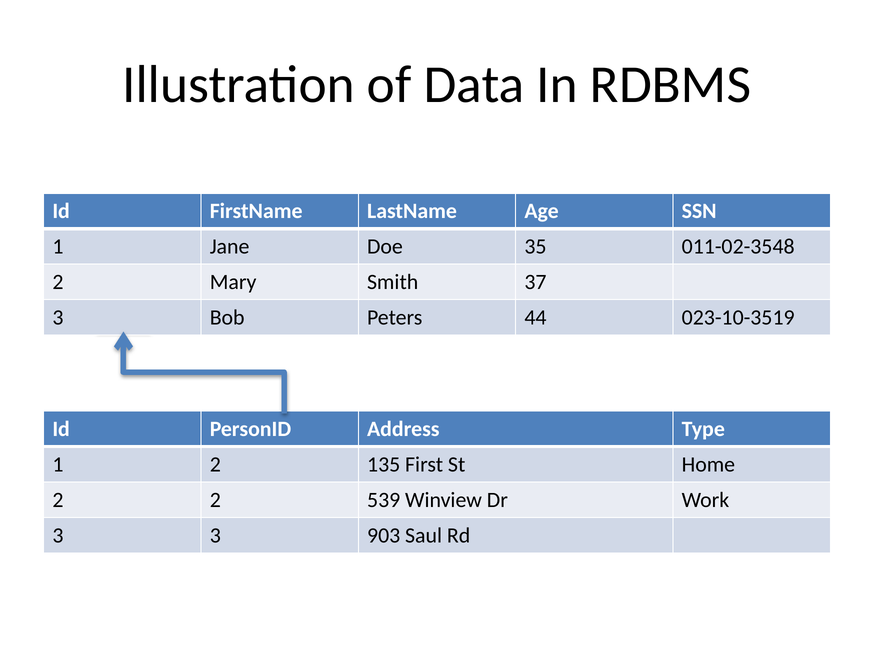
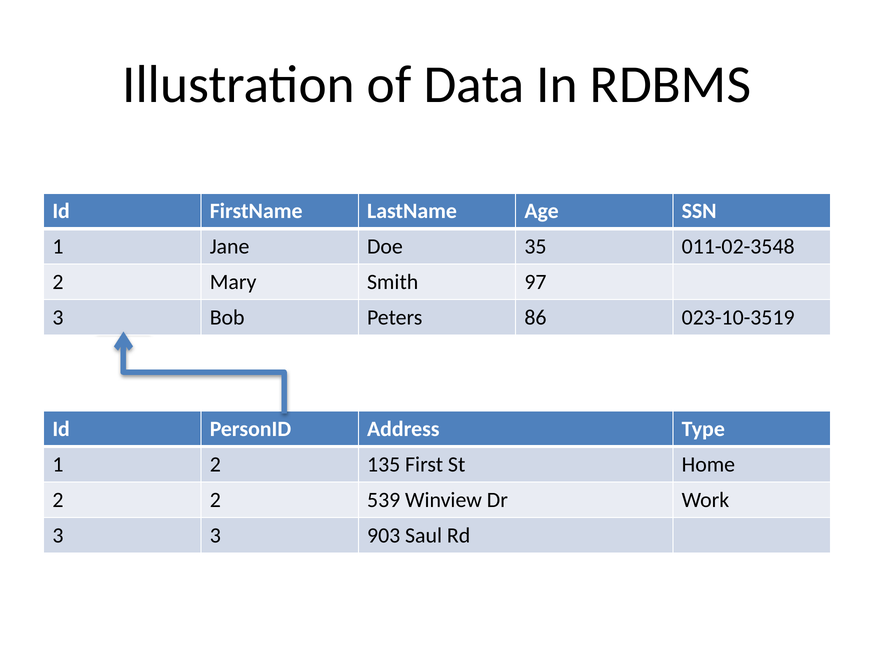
37: 37 -> 97 (535, 282)
44: 44 -> 86 (535, 318)
